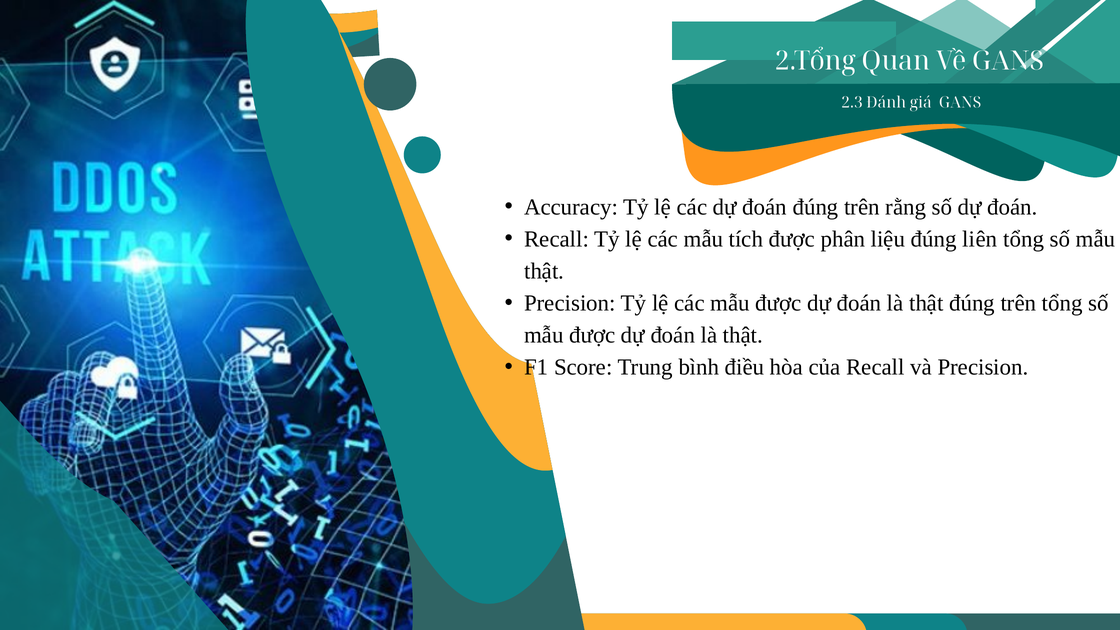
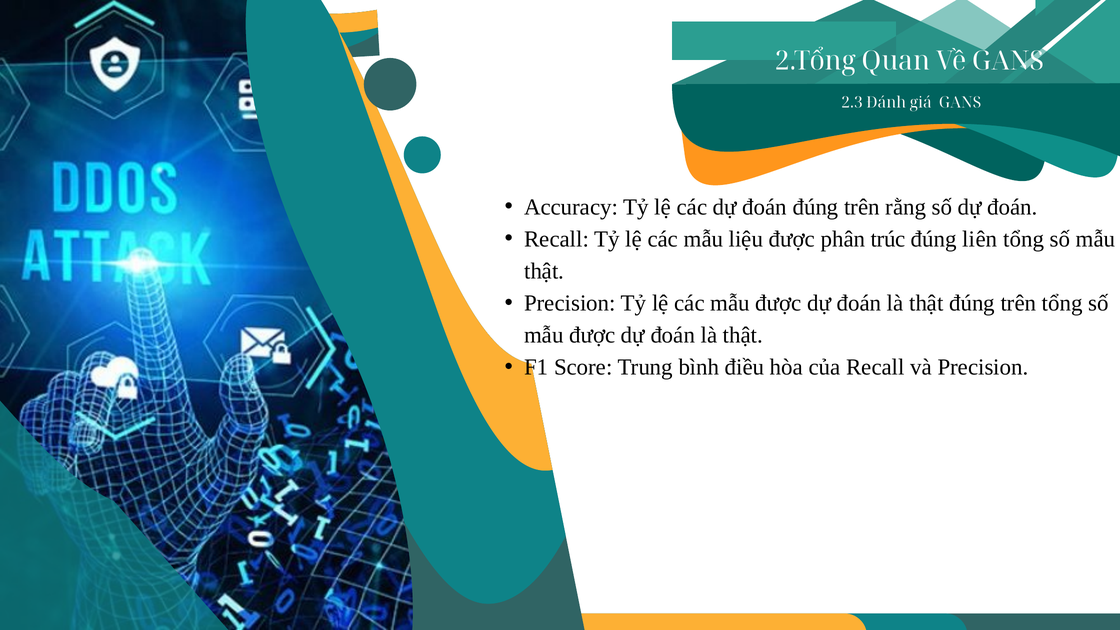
tích: tích -> liệu (746, 239)
liệu: liệu -> trúc (888, 239)
